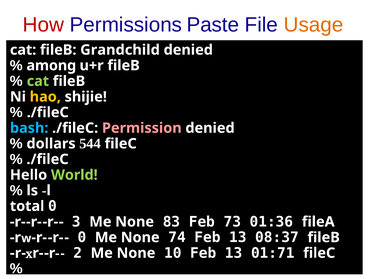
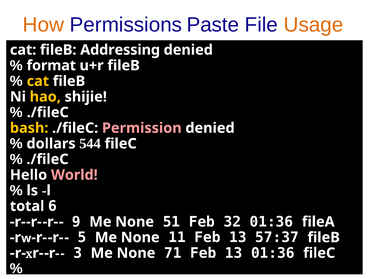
How colour: red -> orange (43, 25)
Grandchild: Grandchild -> Addressing (120, 50)
among: among -> format (51, 66)
cat colour: light green -> yellow (38, 81)
bash colour: light blue -> yellow (29, 128)
World colour: light green -> pink (74, 175)
total 0: 0 -> 6 (53, 206)
3: 3 -> 9 (76, 222)
83: 83 -> 51 (171, 222)
73: 73 -> 32 (232, 222)
0: 0 -> 5 (82, 237)
74: 74 -> 11 (177, 237)
08:37: 08:37 -> 57:37 (277, 237)
2: 2 -> 3 (78, 253)
10: 10 -> 71 (173, 253)
13 01:71: 01:71 -> 01:36 (273, 253)
